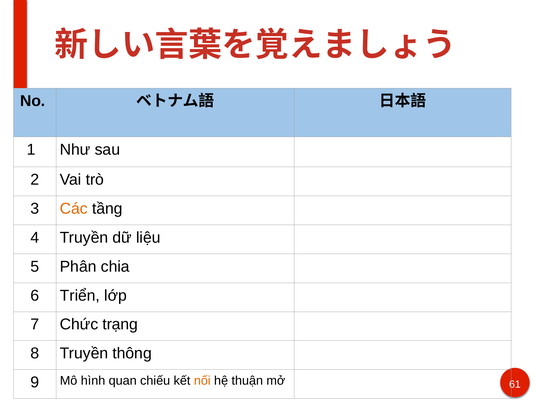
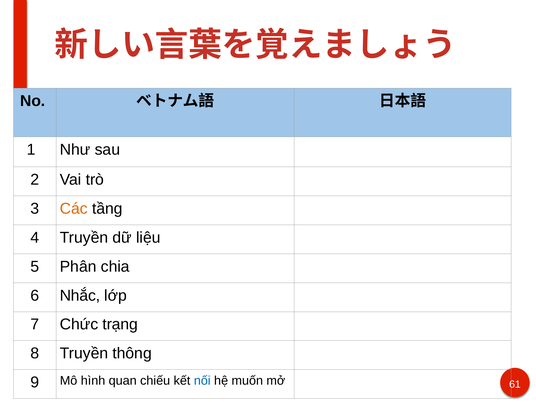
Triển: Triển -> Nhắc (80, 296)
nối colour: orange -> blue (202, 381)
thuận: thuận -> muốn (247, 381)
